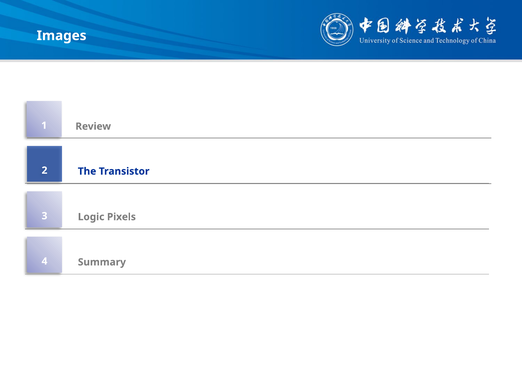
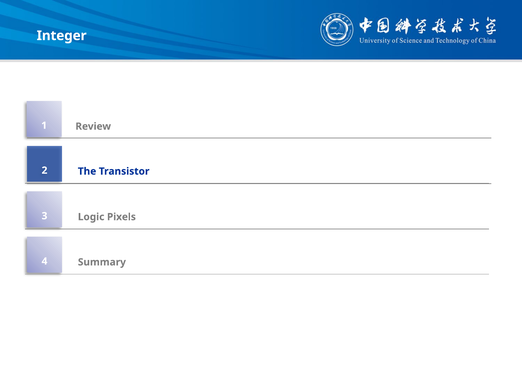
Images: Images -> Integer (62, 36)
